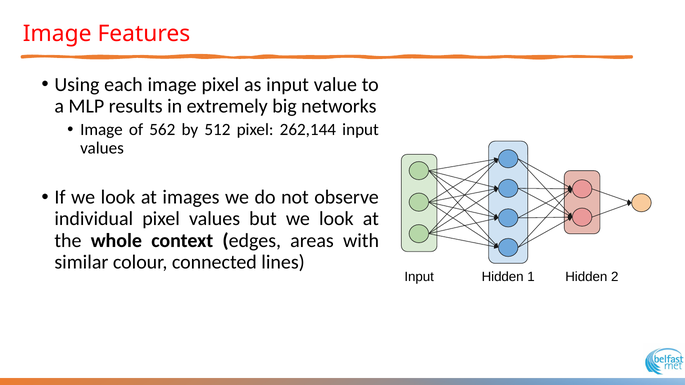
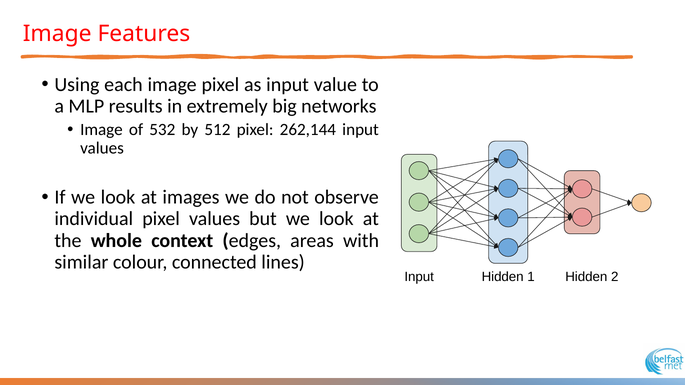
562: 562 -> 532 (162, 130)
